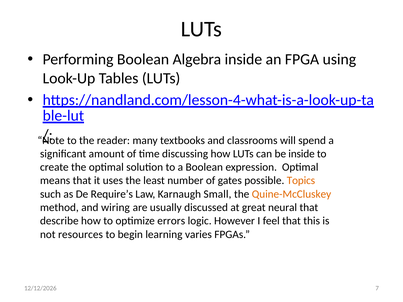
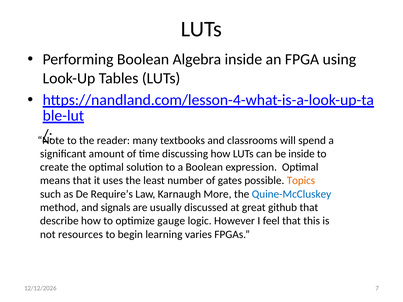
Small: Small -> More (218, 194)
Quine-McCluskey colour: orange -> blue (292, 194)
wiring: wiring -> signals (116, 208)
neural: neural -> github (283, 208)
errors: errors -> gauge (171, 221)
